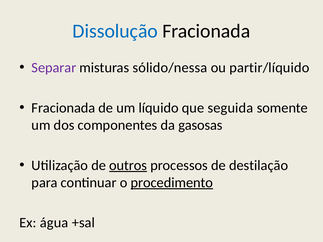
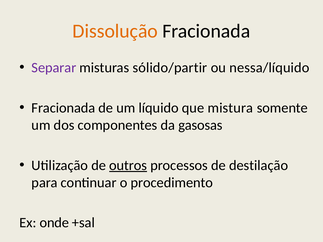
Dissolução colour: blue -> orange (115, 31)
sólido/nessa: sólido/nessa -> sólido/partir (170, 68)
partir/líquido: partir/líquido -> nessa/líquido (269, 68)
seguida: seguida -> mistura (230, 108)
procedimento underline: present -> none (172, 183)
água: água -> onde (54, 223)
